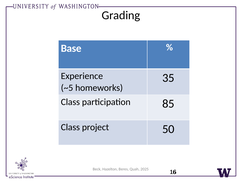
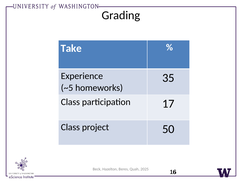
Base: Base -> Take (71, 48)
85: 85 -> 17 (168, 104)
